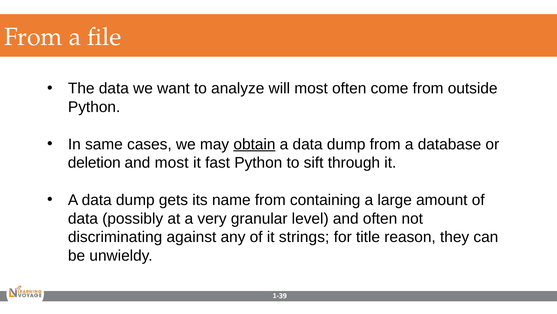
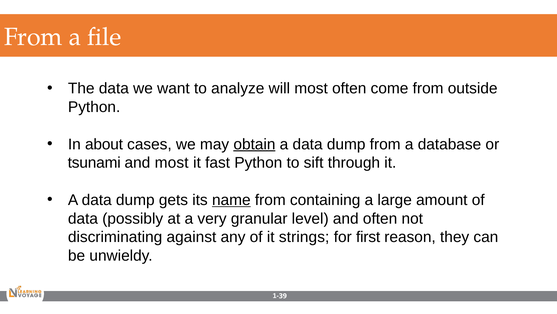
same: same -> about (104, 144)
deletion: deletion -> tsunami (94, 162)
name underline: none -> present (231, 200)
title: title -> first (368, 237)
